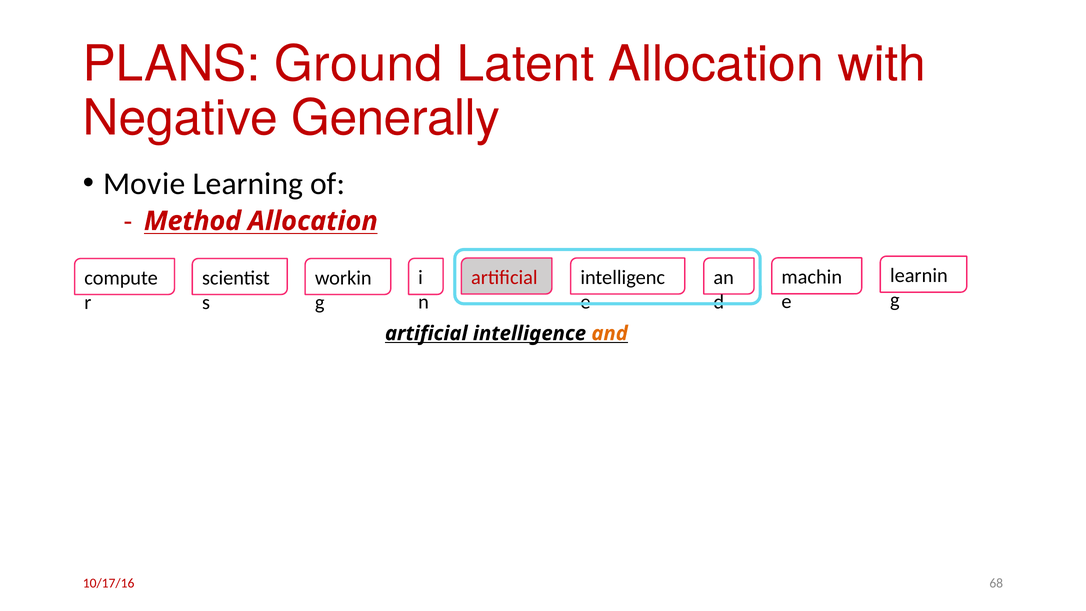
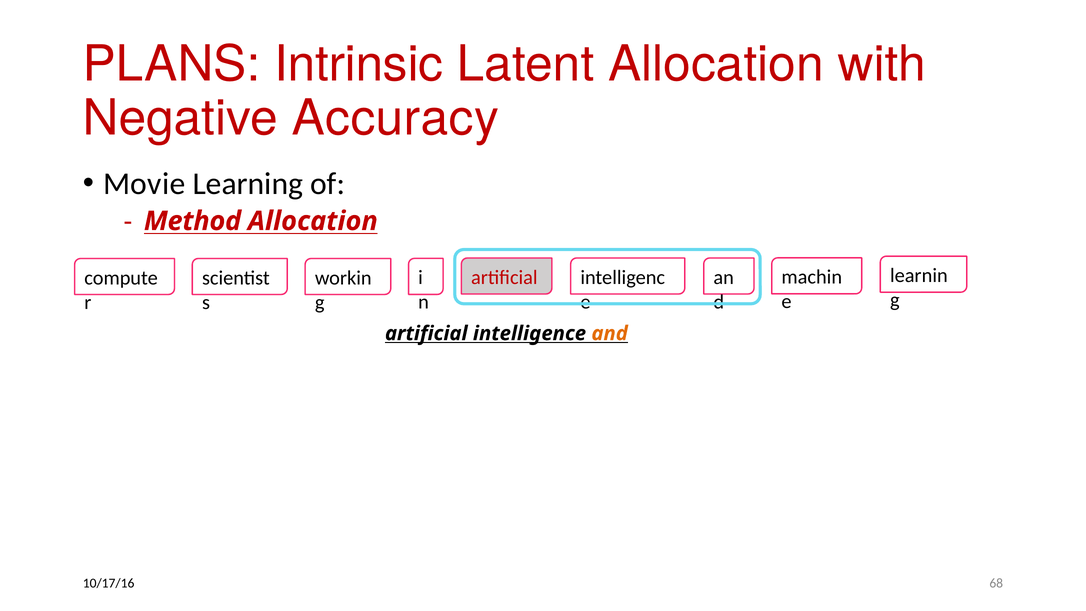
Ground: Ground -> Intrinsic (359, 64)
Generally: Generally -> Accuracy (395, 118)
10/17/16 colour: red -> black (109, 583)
